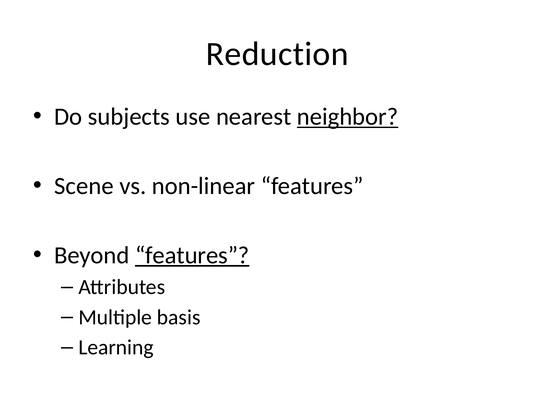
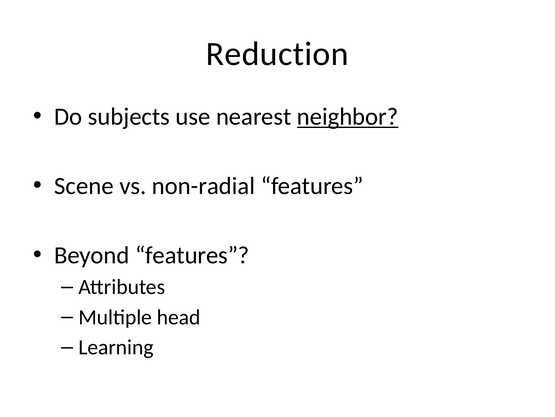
non-linear: non-linear -> non-radial (203, 186)
features underline: present -> none (192, 255)
basis: basis -> head (179, 317)
